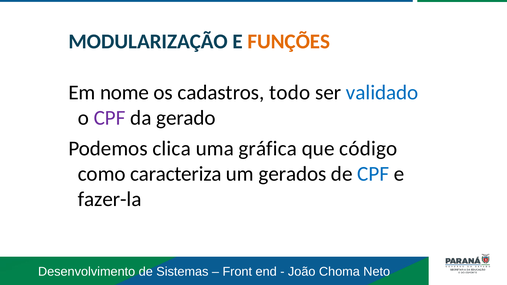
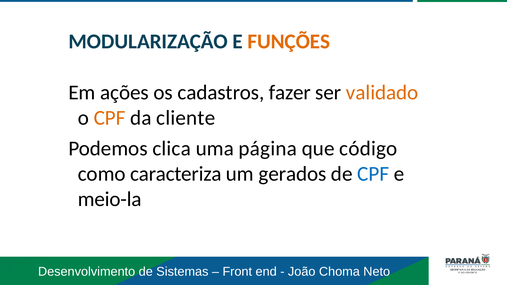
nome: nome -> ações (125, 93)
todo: todo -> fazer (290, 93)
validado colour: blue -> orange (382, 93)
CPF colour: purple -> orange (110, 118)
gerado: gerado -> cliente (186, 118)
gráfica: gráfica -> página (268, 149)
fazer-la: fazer-la -> meio-la (110, 199)
